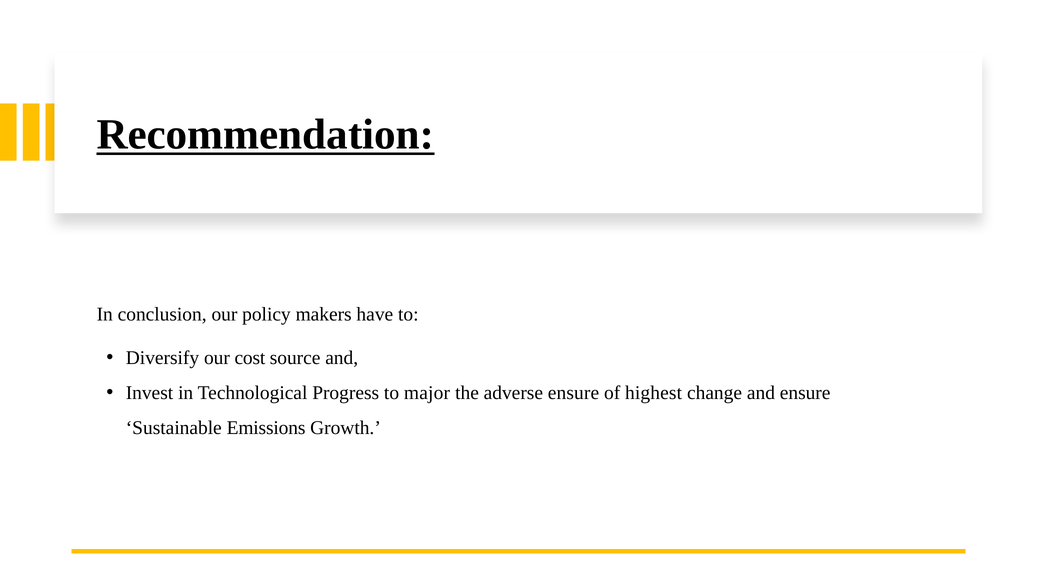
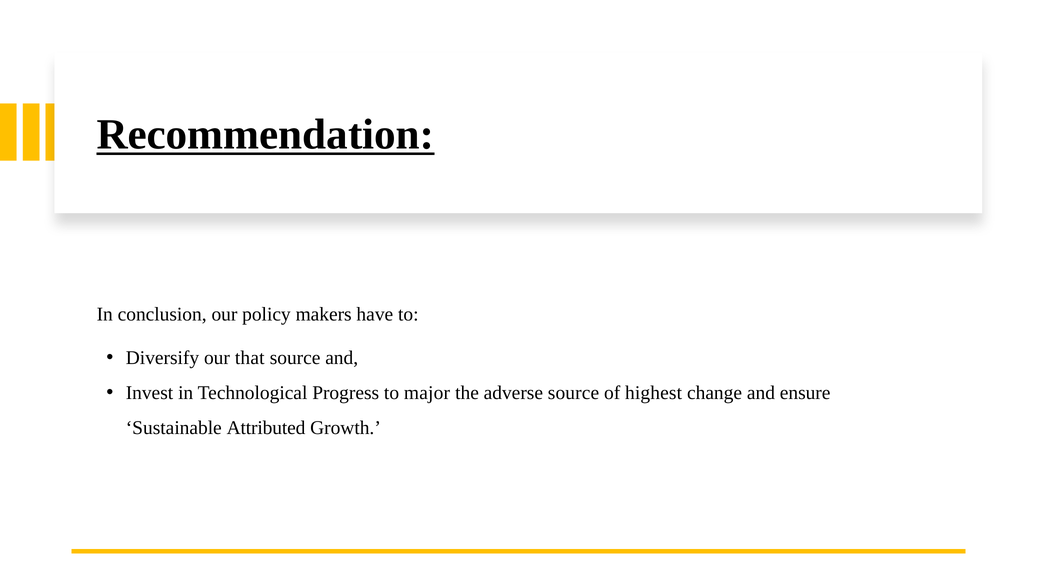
cost: cost -> that (250, 358)
adverse ensure: ensure -> source (573, 393)
Emissions: Emissions -> Attributed (266, 428)
